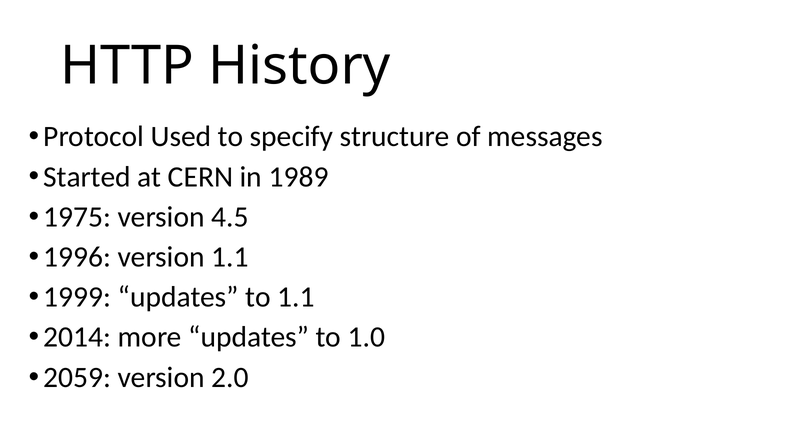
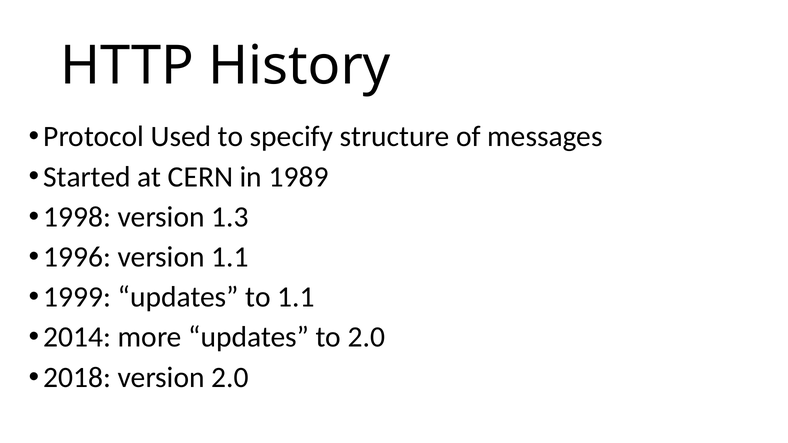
1975: 1975 -> 1998 (77, 217)
4.5: 4.5 -> 1.3 (230, 217)
to 1.0: 1.0 -> 2.0 (366, 337)
2059: 2059 -> 2018 (77, 378)
